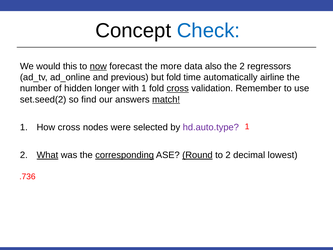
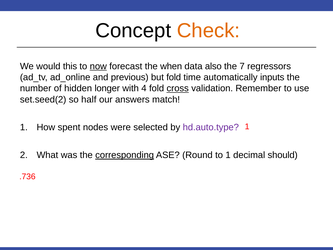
Check colour: blue -> orange (208, 31)
more: more -> when (171, 66)
the 2: 2 -> 7 (242, 66)
airline: airline -> inputs (272, 77)
with 1: 1 -> 4 (144, 88)
find: find -> half (89, 99)
match underline: present -> none (166, 99)
How cross: cross -> spent (69, 127)
What underline: present -> none (47, 155)
Round underline: present -> none (197, 155)
to 2: 2 -> 1 (228, 155)
lowest: lowest -> should (283, 155)
